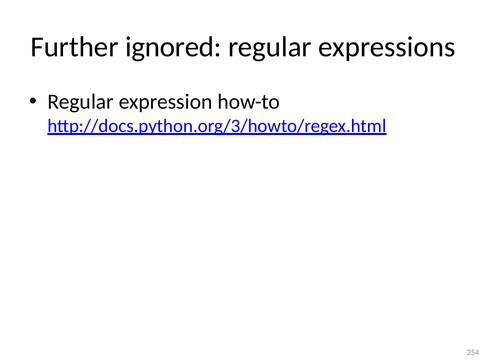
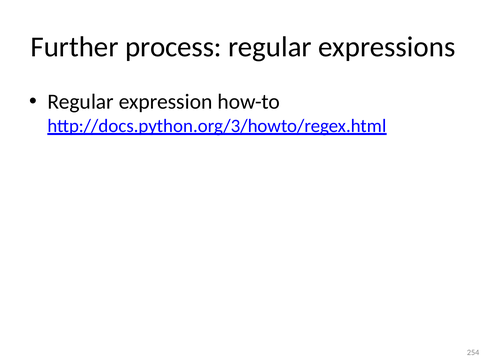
ignored: ignored -> process (173, 47)
